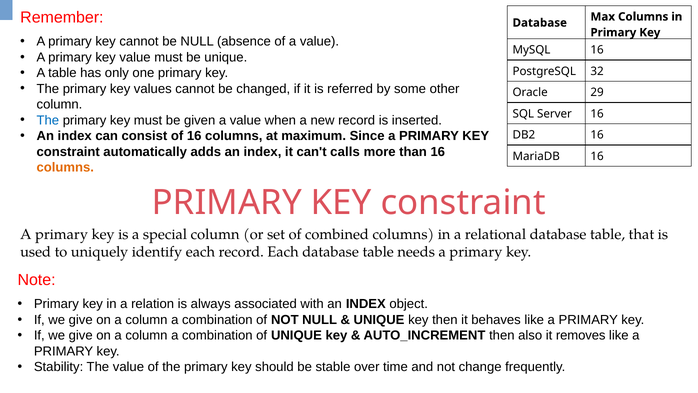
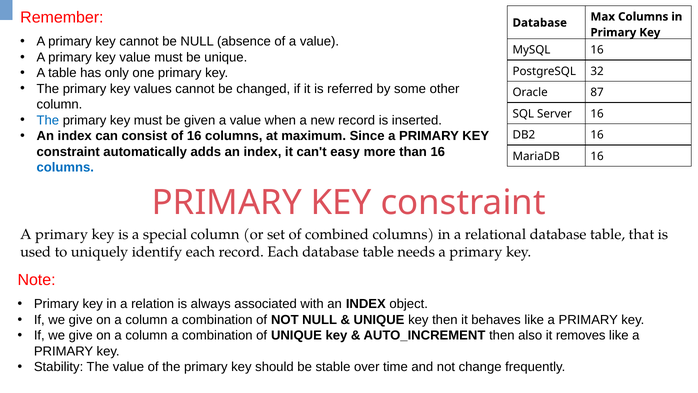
29: 29 -> 87 (597, 92)
calls: calls -> easy (345, 152)
columns colour: orange -> blue (65, 167)
